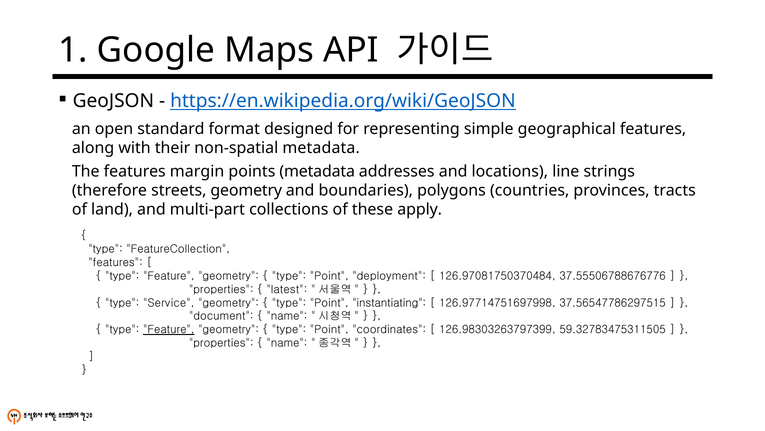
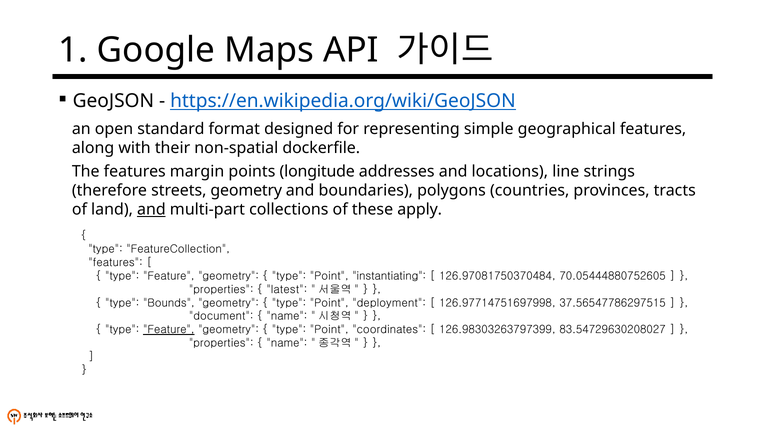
non-spatial metadata: metadata -> dockerfile (321, 148)
points metadata: metadata -> longitude (317, 171)
and underline: none -> present (151, 209)
deployment: deployment -> instantiating (389, 276)
37.55506788676776: 37.55506788676776 -> 70.05444880752605 (613, 276)
Service: Service -> Bounds (169, 302)
instantiating: instantiating -> deployment (389, 302)
59.32783475311505: 59.32783475311505 -> 83.54729630208027 (613, 329)
